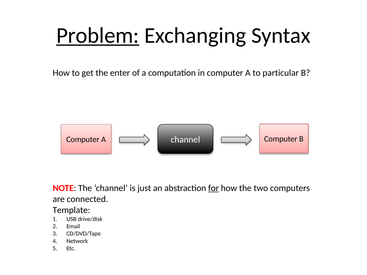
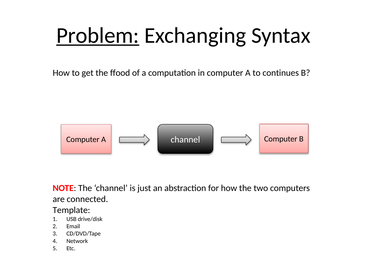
enter: enter -> ffood (120, 73)
particular: particular -> continues (281, 73)
for underline: present -> none (214, 188)
